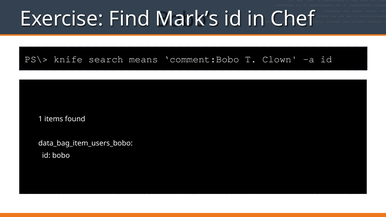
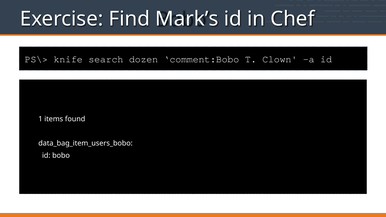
means: means -> dozen (144, 59)
